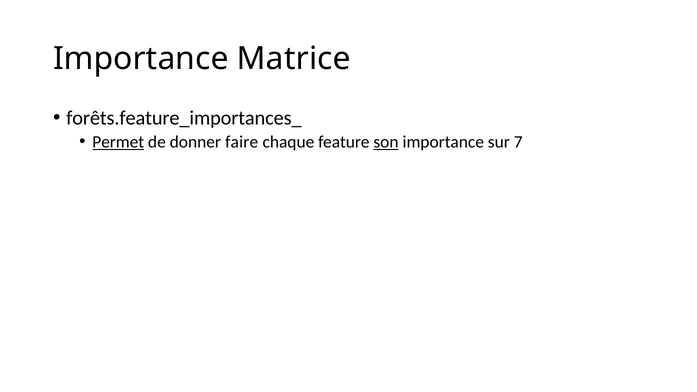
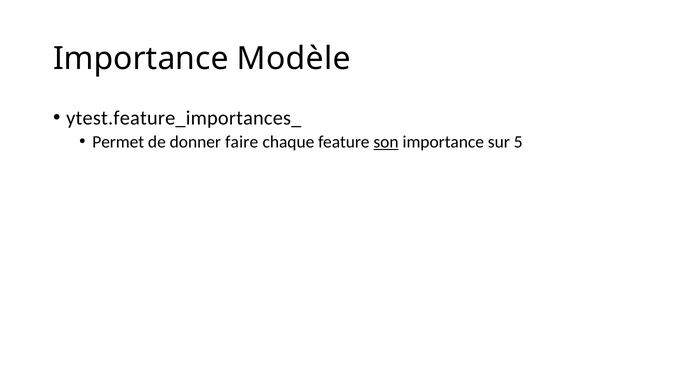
Matrice: Matrice -> Modèle (294, 59)
forêts.feature_importances_: forêts.feature_importances_ -> ytest.feature_importances_ (184, 118)
Permet underline: present -> none (118, 142)
7: 7 -> 5 (518, 142)
